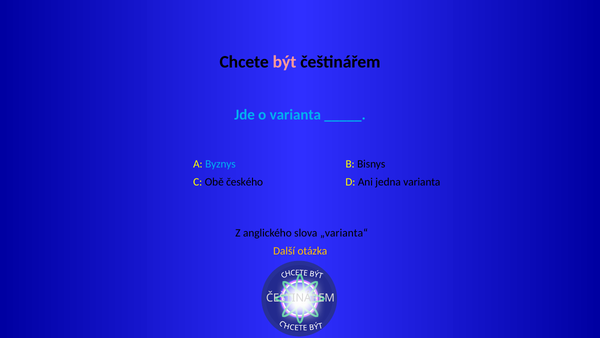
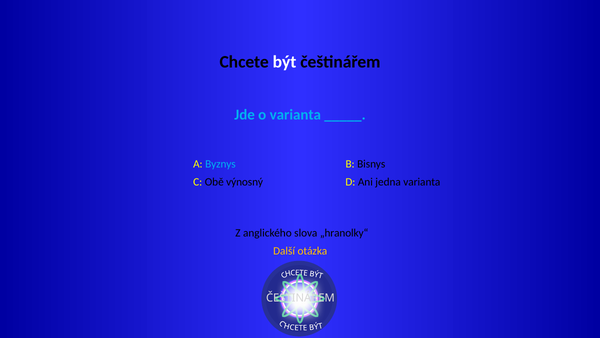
být colour: pink -> white (285, 62)
českého: českého -> výnosný (245, 182)
„varianta“: „varianta“ -> „hranolky“ (344, 232)
